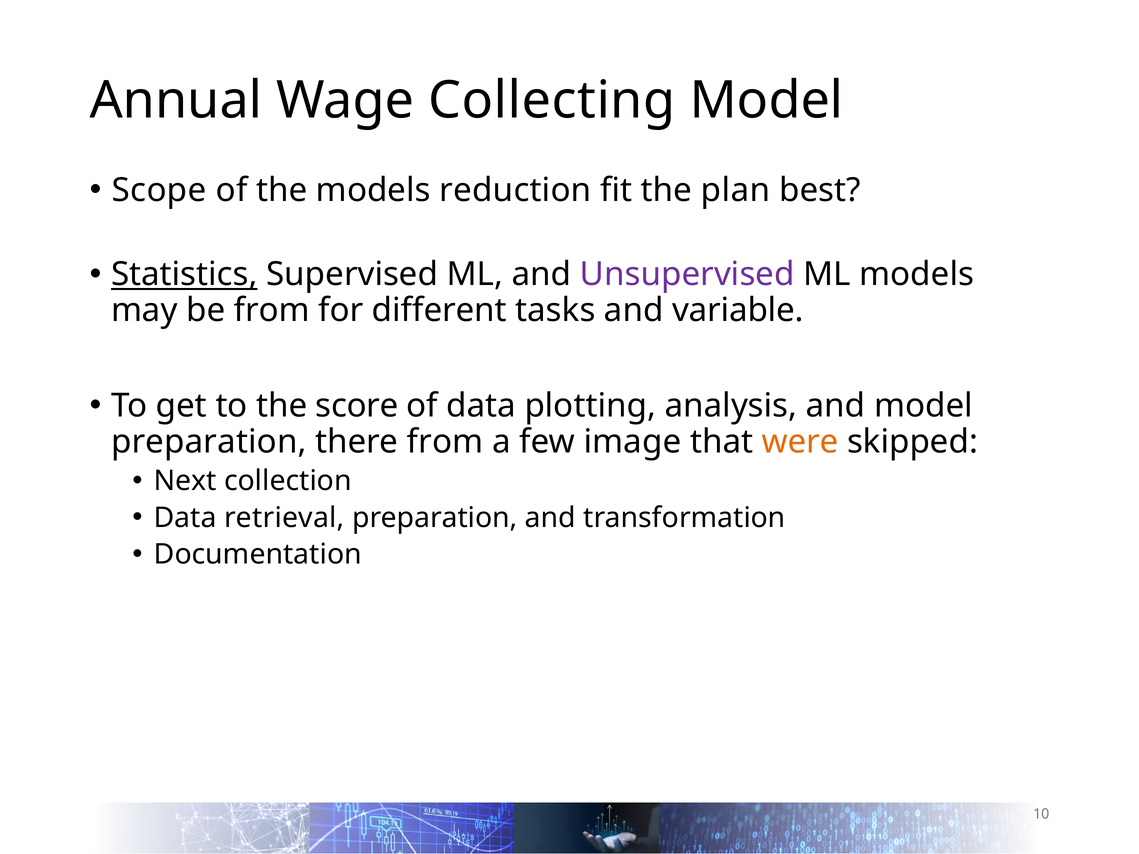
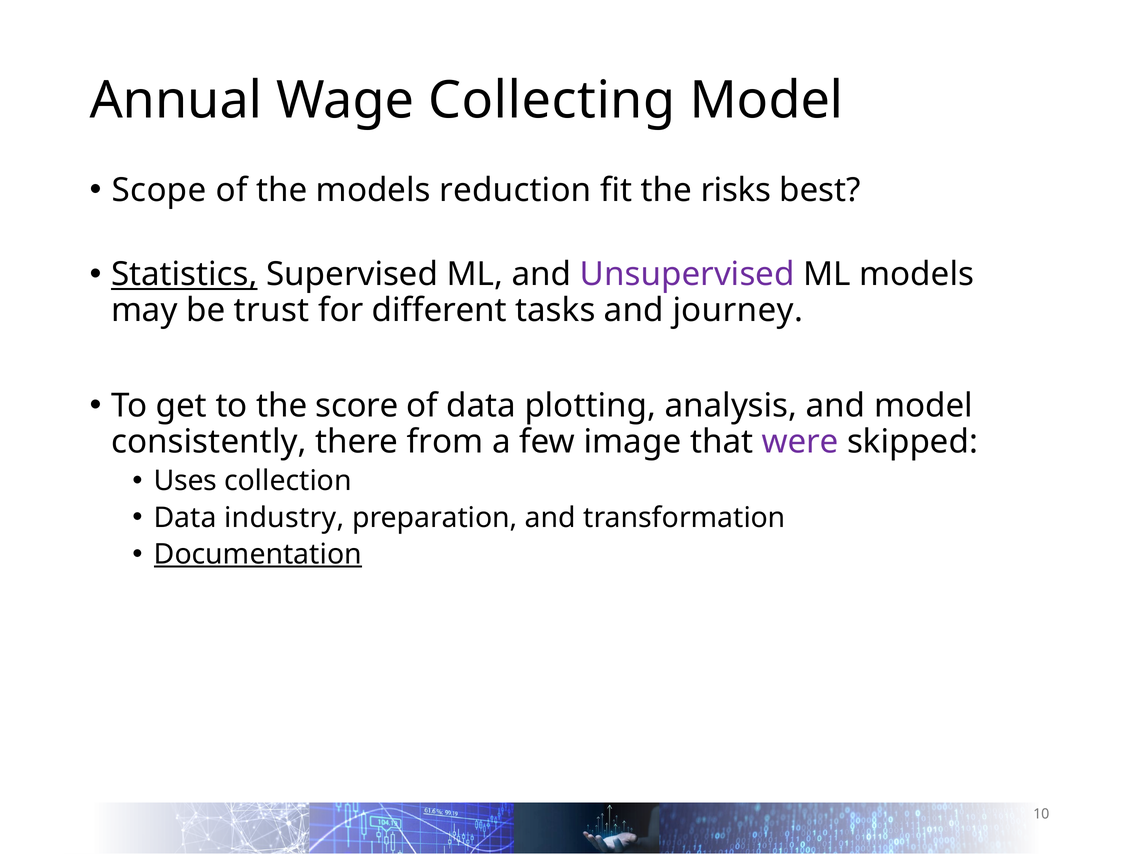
plan: plan -> risks (736, 190)
be from: from -> trust (272, 310)
variable: variable -> journey (738, 310)
preparation: preparation -> consistently (209, 442)
were colour: orange -> purple (800, 442)
Next: Next -> Uses (185, 481)
retrieval: retrieval -> industry (284, 518)
Documentation underline: none -> present (258, 554)
